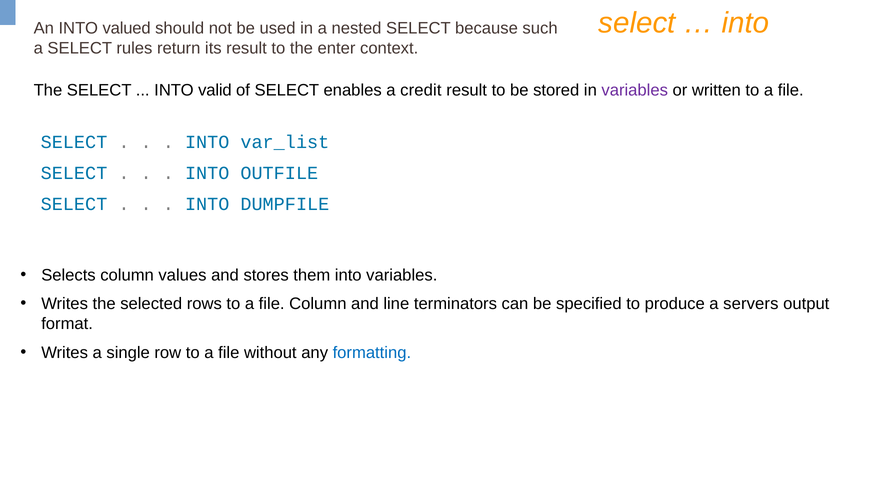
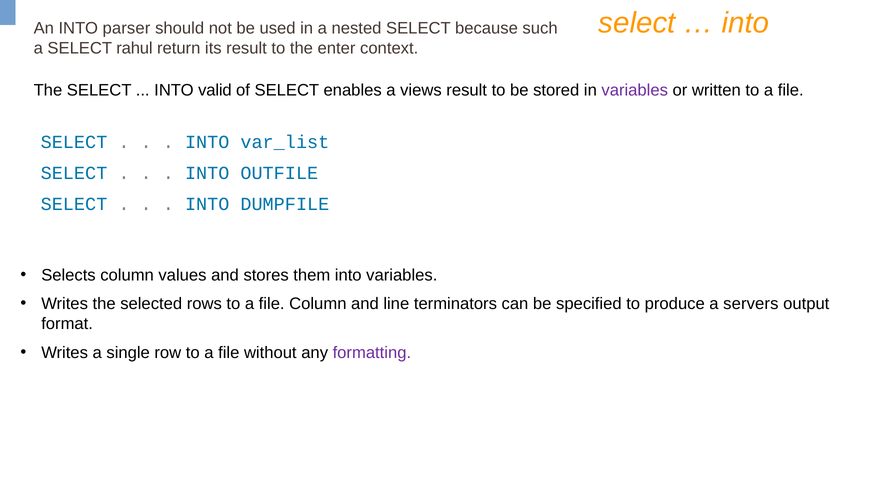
valued: valued -> parser (126, 28)
rules: rules -> rahul (134, 48)
credit: credit -> views (421, 90)
formatting colour: blue -> purple (372, 353)
